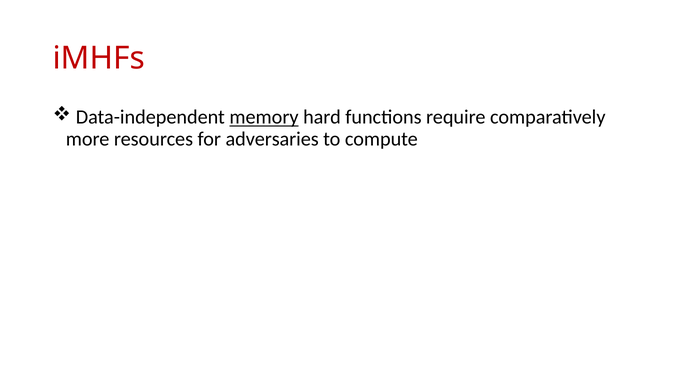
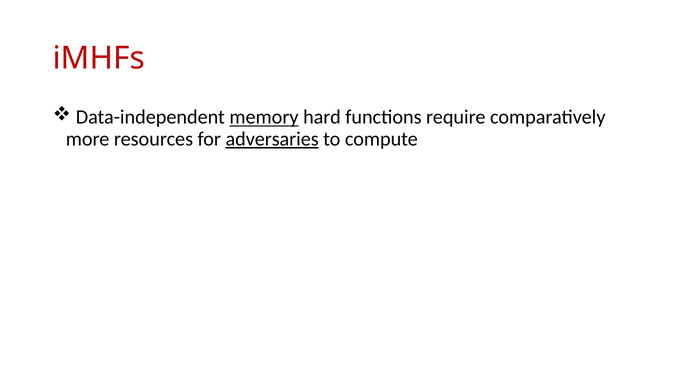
adversaries underline: none -> present (272, 139)
